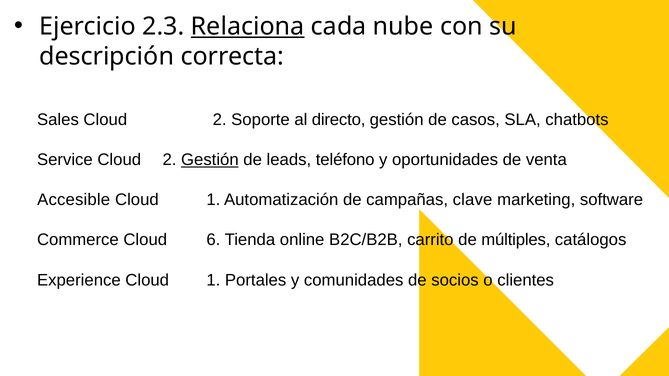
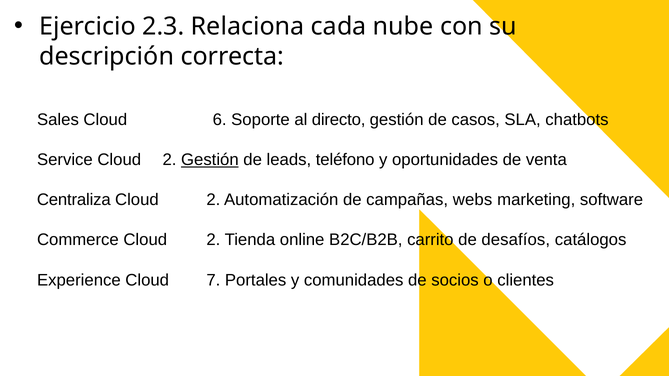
Relaciona underline: present -> none (248, 26)
Sales Cloud 2: 2 -> 6 (220, 120)
Accesible: Accesible -> Centraliza (74, 200)
1: 1 -> 2 (213, 200)
clave: clave -> webs (473, 200)
Commerce Cloud 6: 6 -> 2 (213, 240)
múltiples: múltiples -> desafíos (516, 240)
Experience Cloud 1: 1 -> 7 (213, 280)
